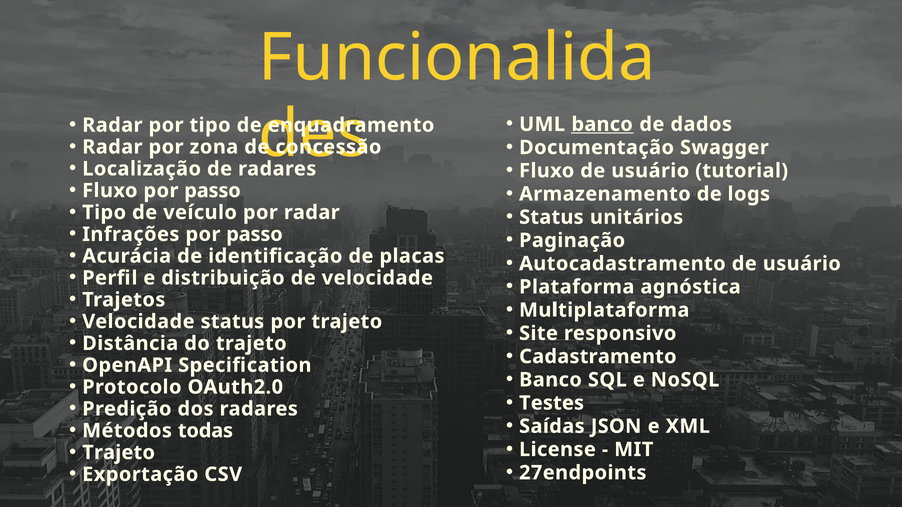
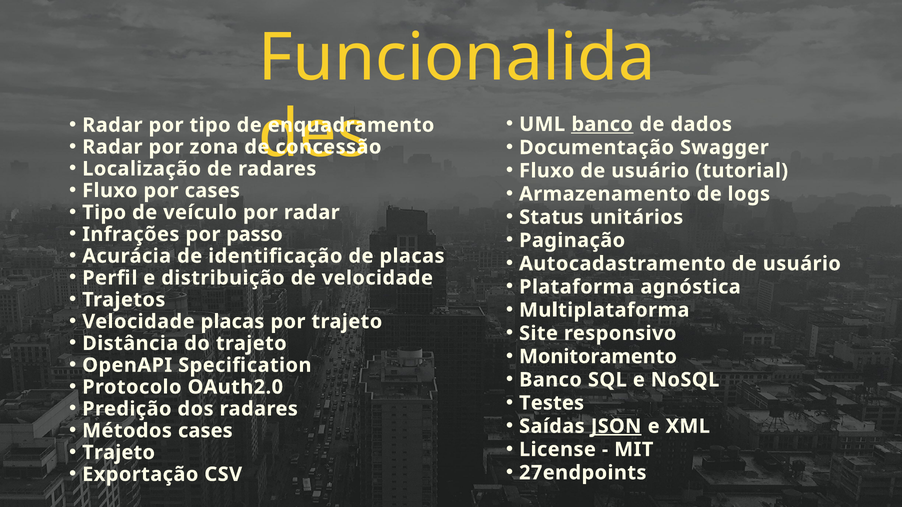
Fluxo por passo: passo -> cases (212, 191)
Velocidade status: status -> placas (232, 322)
Cadastramento: Cadastramento -> Monitoramento (598, 357)
JSON underline: none -> present (616, 427)
Métodos todas: todas -> cases (205, 431)
